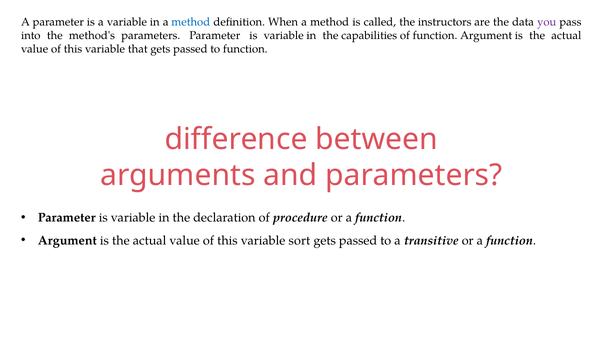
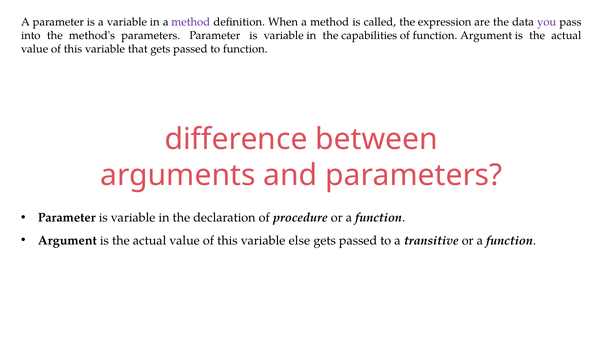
method colour: blue -> purple (191, 22)
instructors: instructors -> expression (445, 22)
sort: sort -> else (299, 241)
